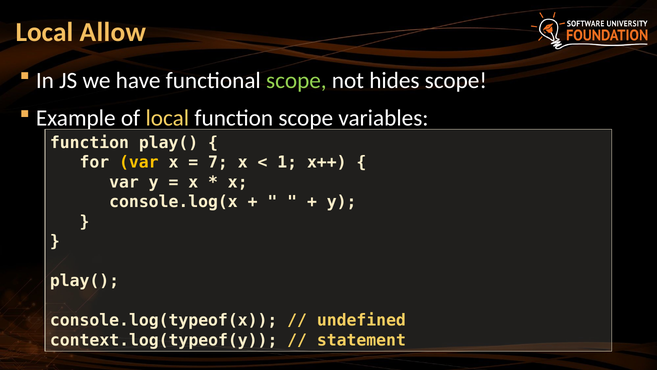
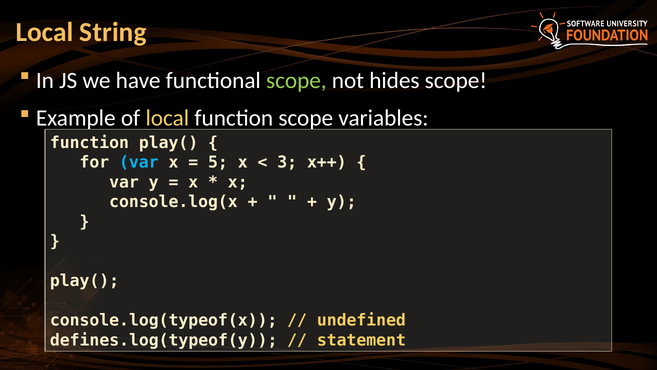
Allow: Allow -> String (113, 32)
var colour: yellow -> light blue (139, 162)
7: 7 -> 5 (218, 162)
1: 1 -> 3 (287, 162)
context.log(typeof(y: context.log(typeof(y -> defines.log(typeof(y (164, 340)
